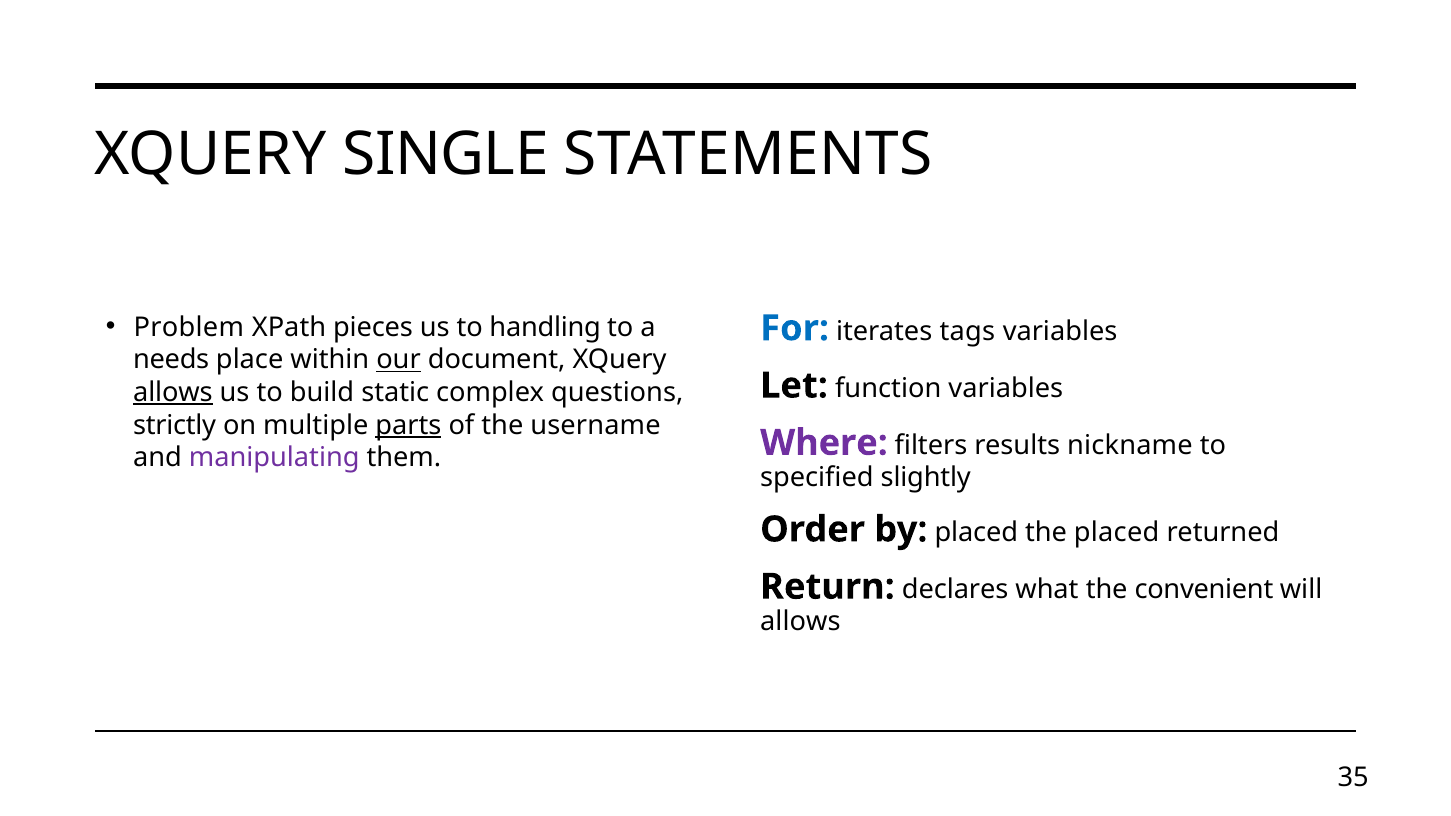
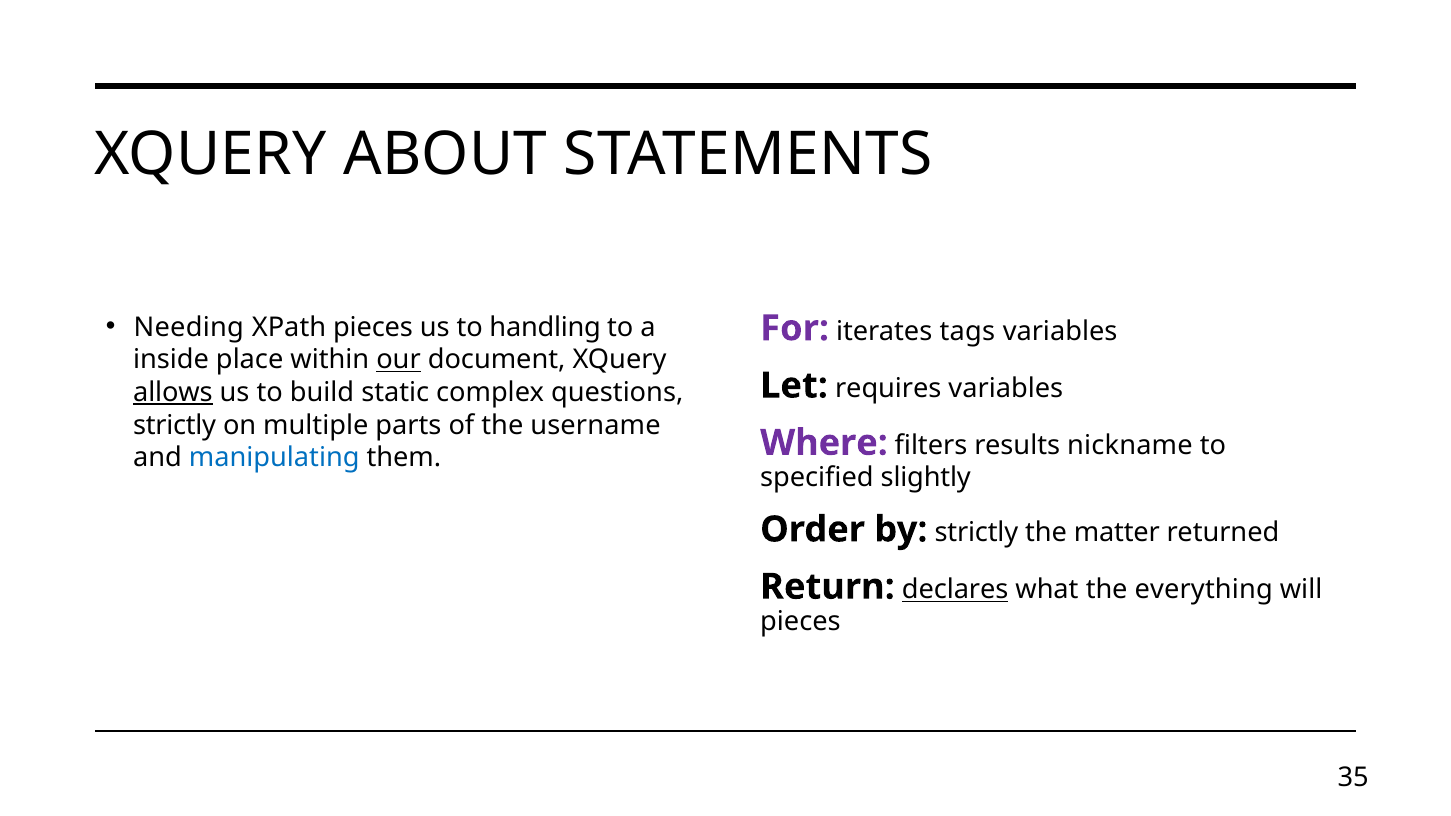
SINGLE: SINGLE -> ABOUT (445, 154)
Problem: Problem -> Needing (189, 327)
For colour: blue -> purple (795, 328)
needs: needs -> inside (171, 360)
function: function -> requires (888, 389)
parts underline: present -> none (408, 425)
manipulating colour: purple -> blue (274, 458)
by placed: placed -> strictly (976, 533)
the placed: placed -> matter (1117, 533)
declares underline: none -> present (955, 590)
convenient: convenient -> everything (1204, 590)
allows: allows -> pieces (800, 621)
